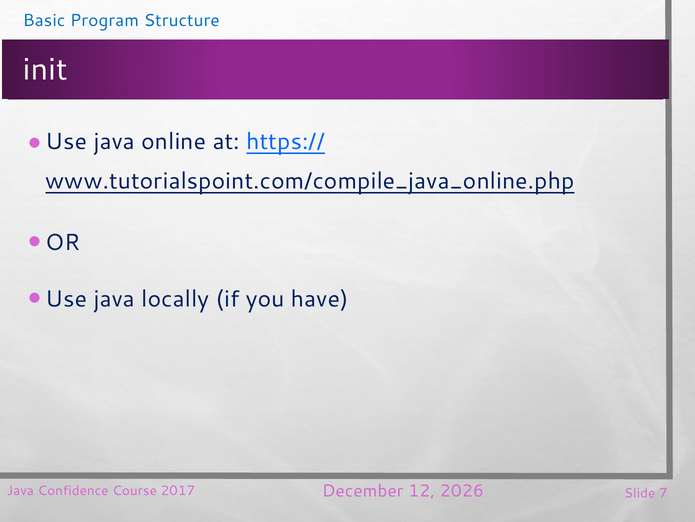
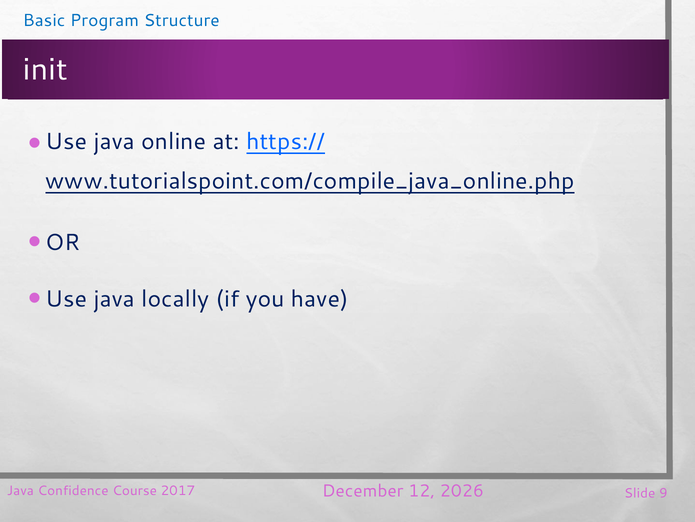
7: 7 -> 9 (663, 493)
